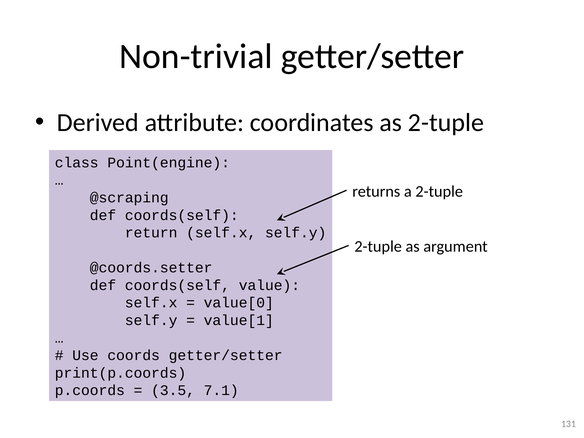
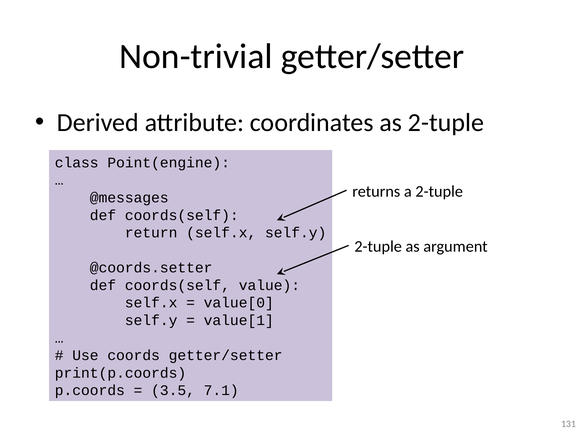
@scraping: @scraping -> @messages (129, 198)
